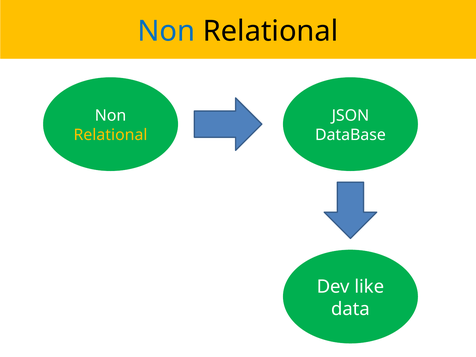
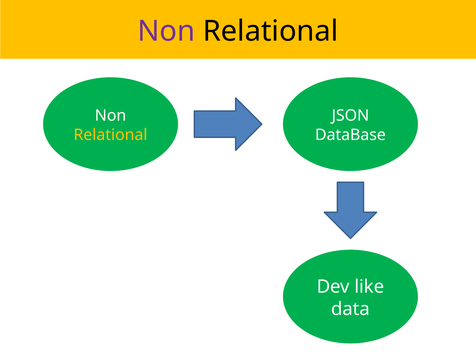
Non colour: blue -> purple (166, 31)
